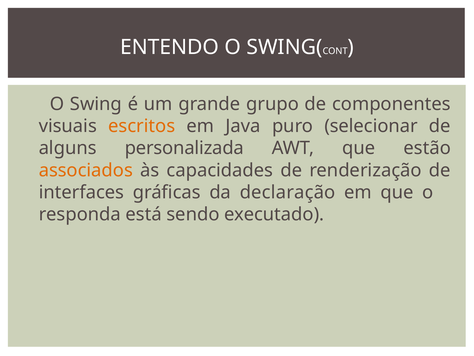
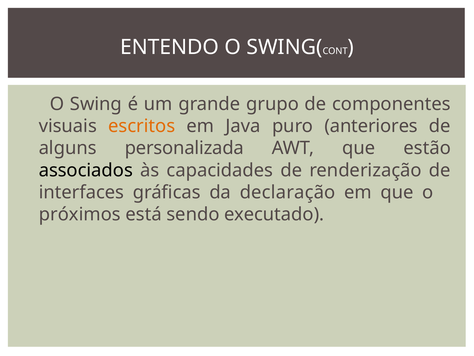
selecionar: selecionar -> anteriores (371, 126)
associados colour: orange -> black (86, 170)
responda: responda -> próximos (80, 214)
